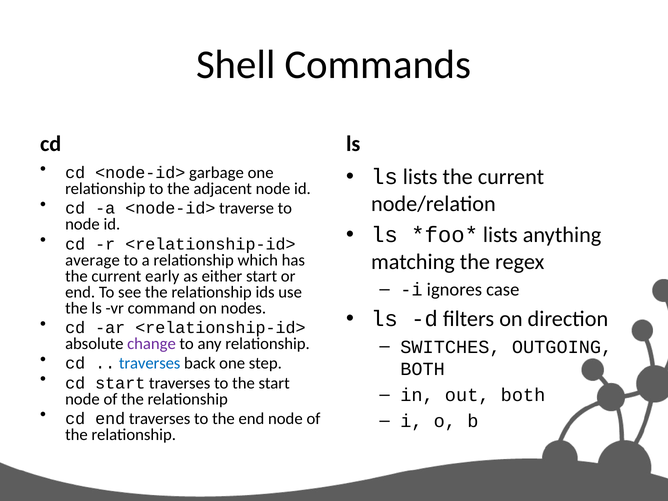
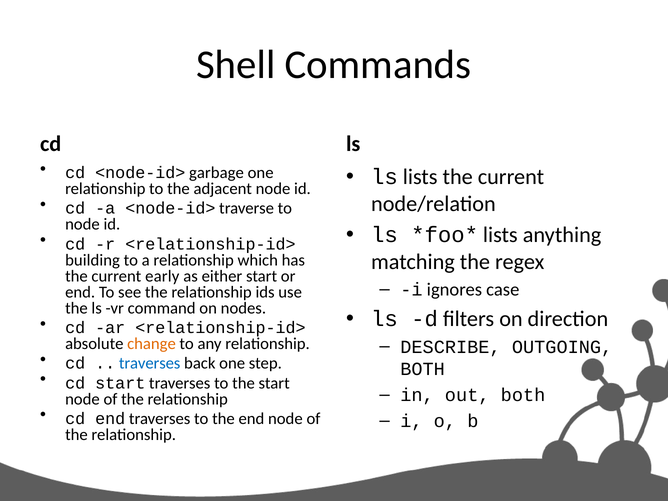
average: average -> building (93, 260)
change colour: purple -> orange (152, 344)
SWITCHES: SWITCHES -> DESCRIBE (450, 347)
